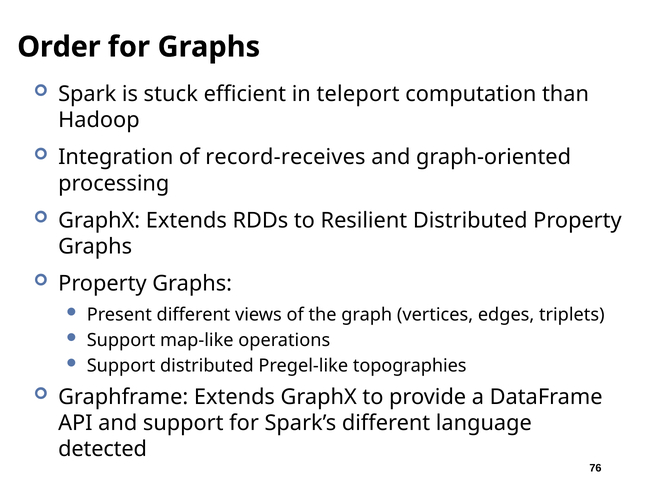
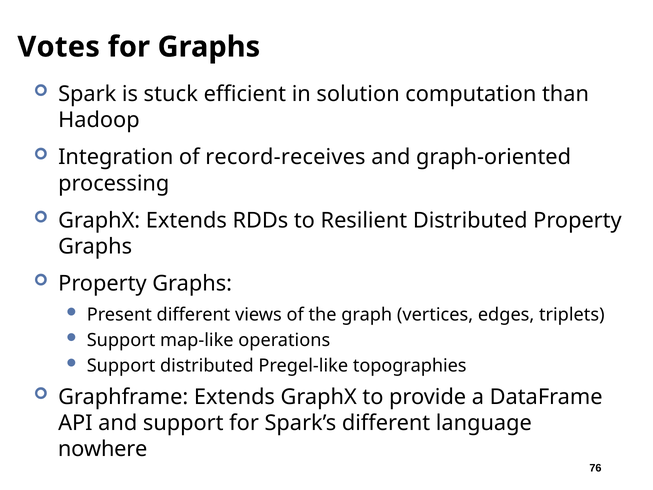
Order: Order -> Votes (59, 47)
teleport: teleport -> solution (358, 94)
detected: detected -> nowhere (103, 449)
